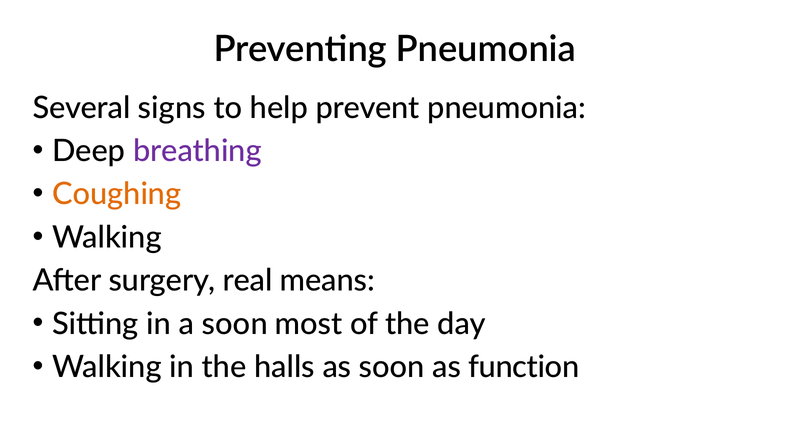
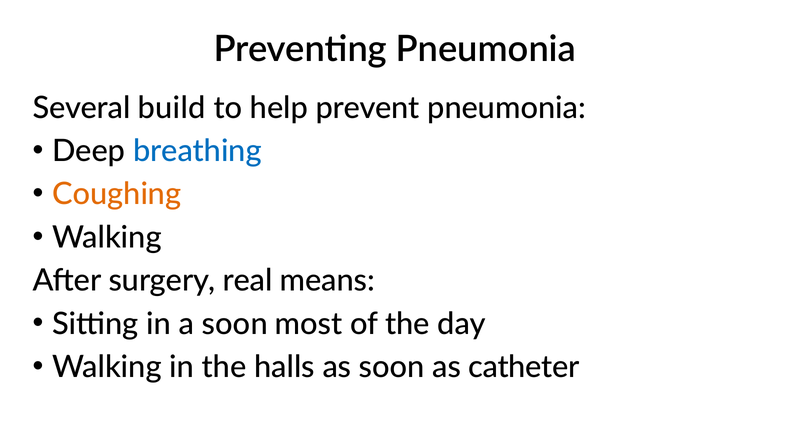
signs: signs -> build (172, 108)
breathing colour: purple -> blue (197, 151)
function: function -> catheter (524, 367)
